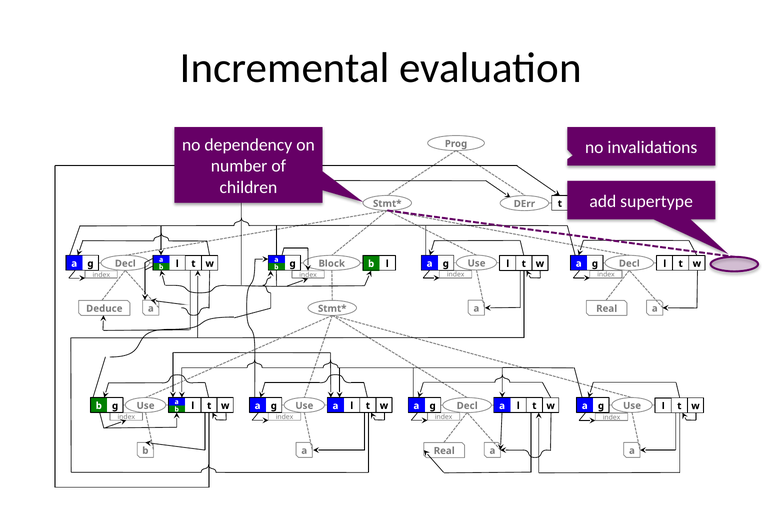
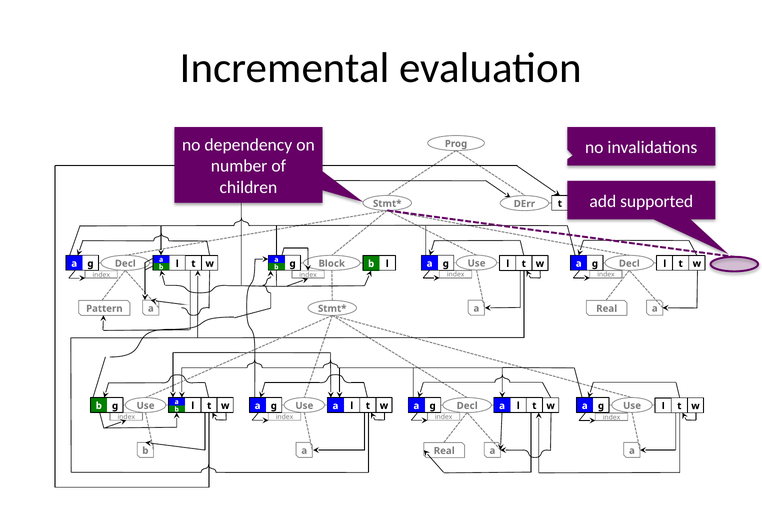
supertype: supertype -> supported (657, 201)
Deduce: Deduce -> Pattern (104, 308)
